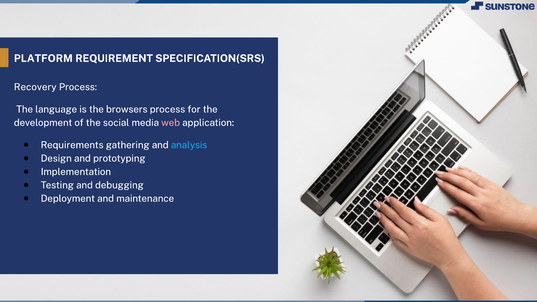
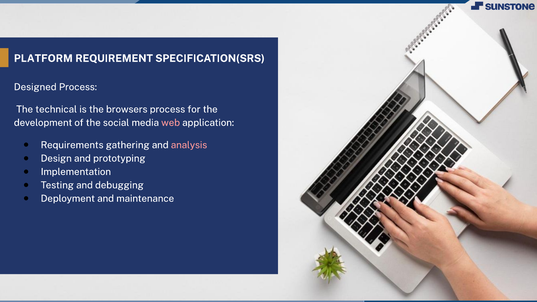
Recovery: Recovery -> Designed (35, 87)
language: language -> technical (56, 109)
analysis colour: light blue -> pink (189, 145)
